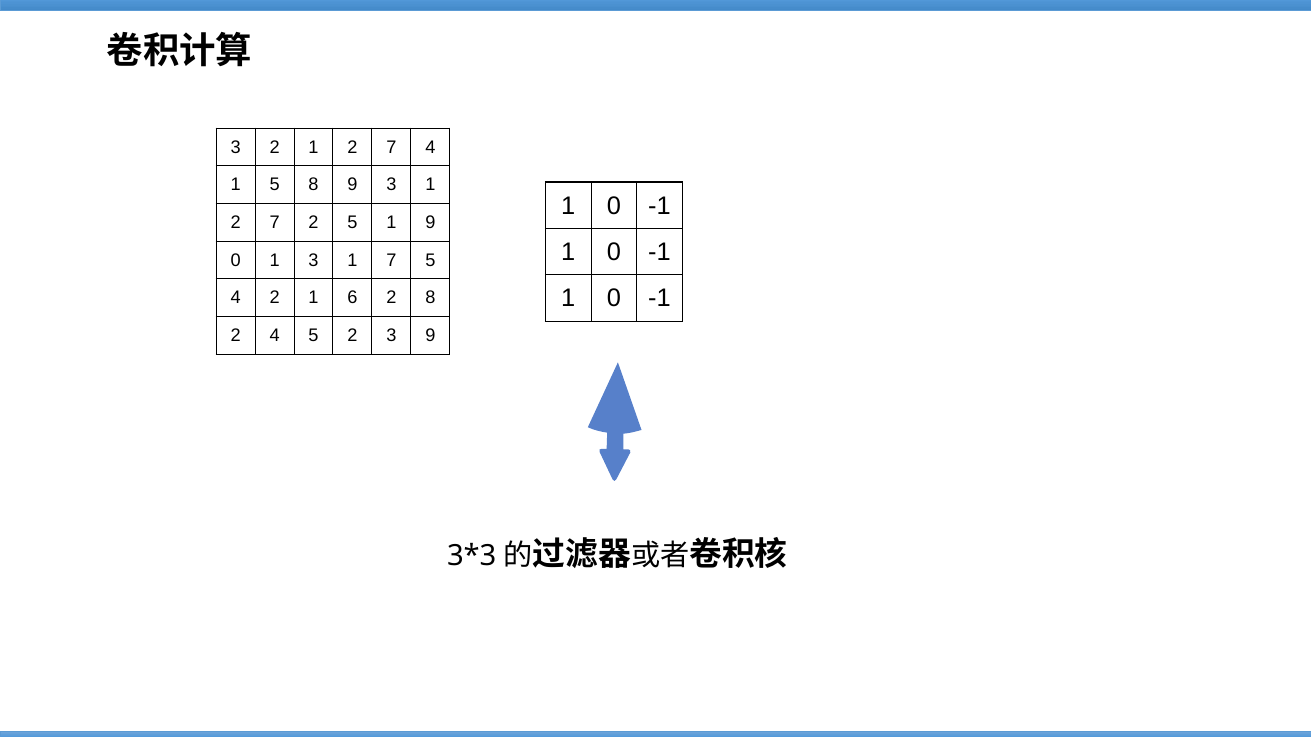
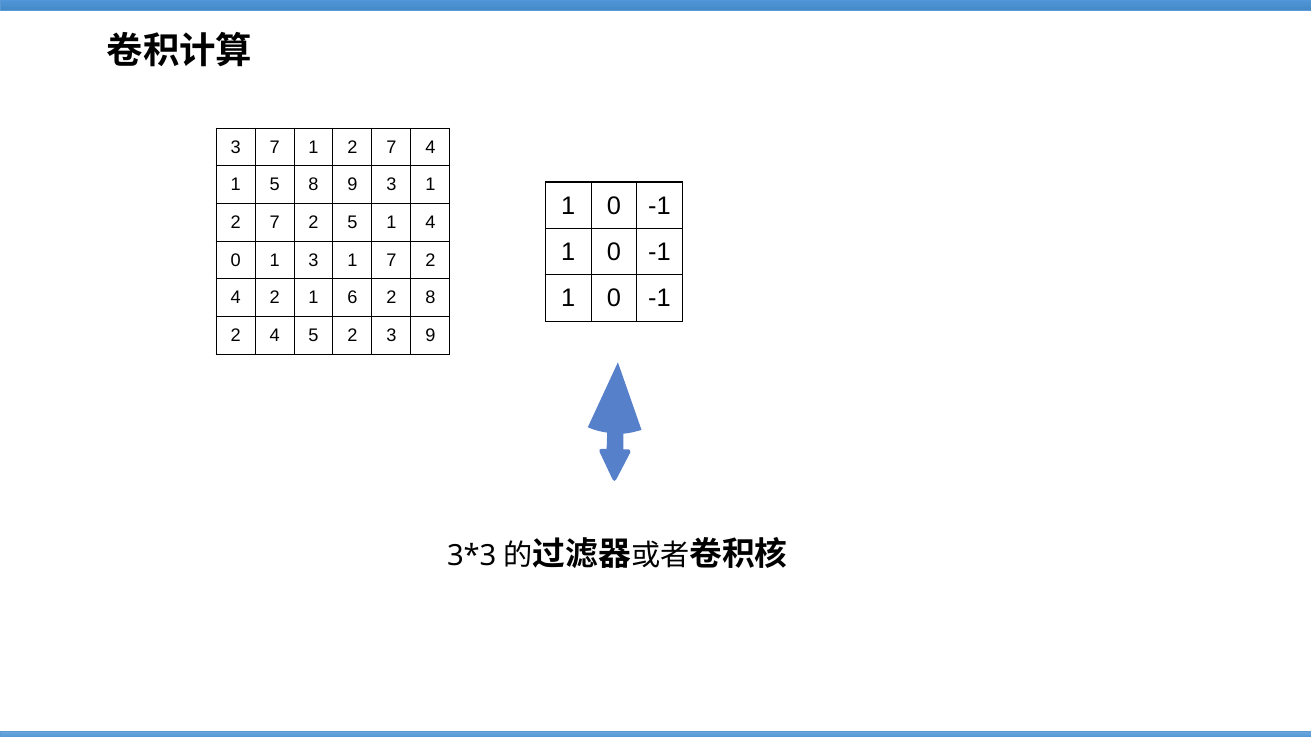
3 2: 2 -> 7 (275, 147)
1 9: 9 -> 4 (430, 223)
1 7 5: 5 -> 2 (430, 260)
